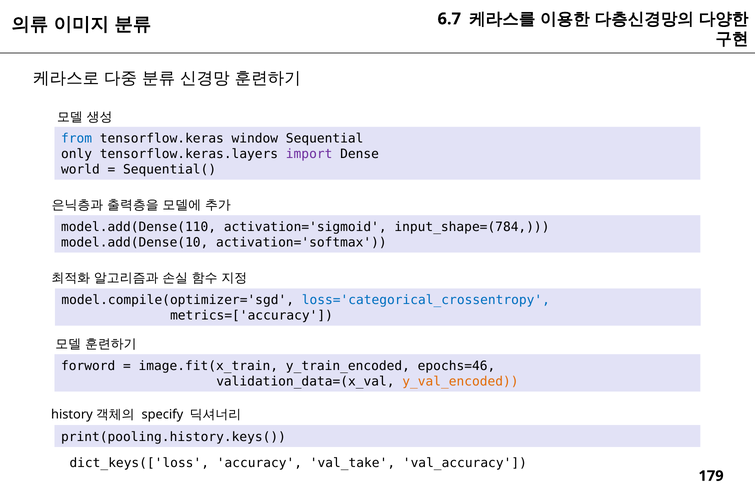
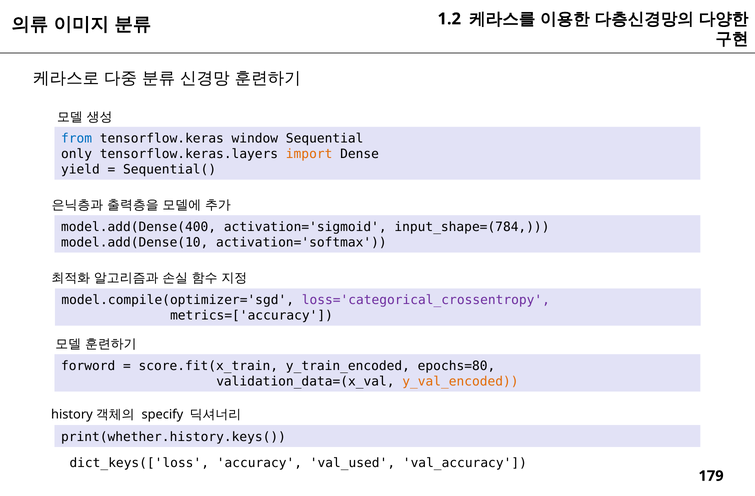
6.7: 6.7 -> 1.2 (449, 19)
import colour: purple -> orange (309, 154)
world: world -> yield (80, 170)
model.add(Dense(110: model.add(Dense(110 -> model.add(Dense(400 (139, 227)
loss='categorical_crossentropy colour: blue -> purple (426, 300)
image.fit(x_train: image.fit(x_train -> score.fit(x_train (208, 366)
epochs=46: epochs=46 -> epochs=80 (457, 366)
print(pooling.history.keys(: print(pooling.history.keys( -> print(whether.history.keys( (173, 437)
val_take: val_take -> val_used (352, 463)
